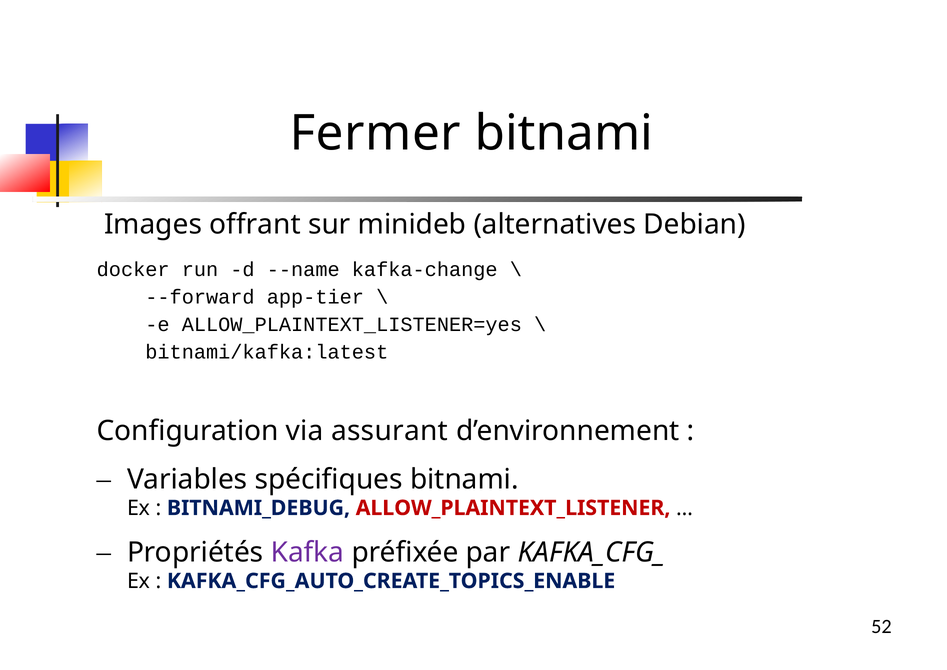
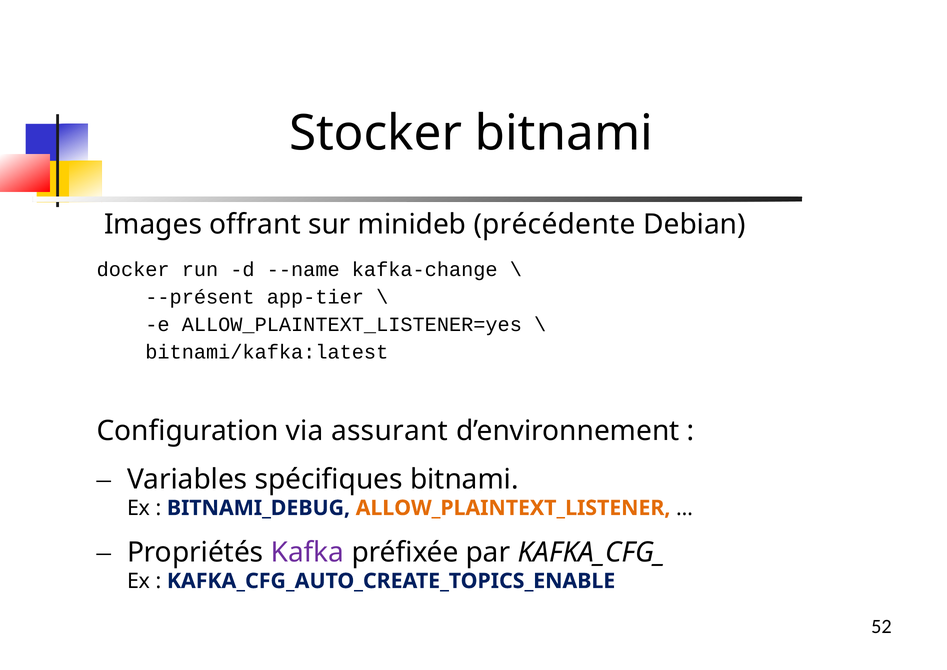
Fermer: Fermer -> Stocker (376, 133)
alternatives: alternatives -> précédente (555, 224)
--forward: --forward -> --présent (200, 297)
ALLOW_PLAINTEXT_LISTENER colour: red -> orange (513, 508)
